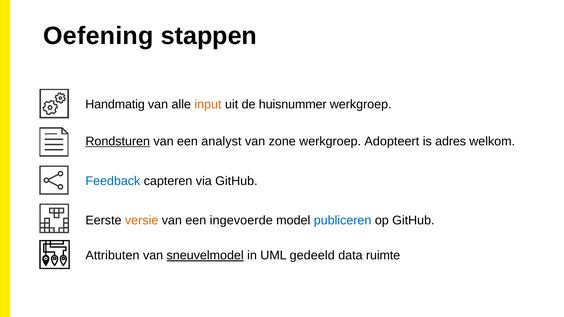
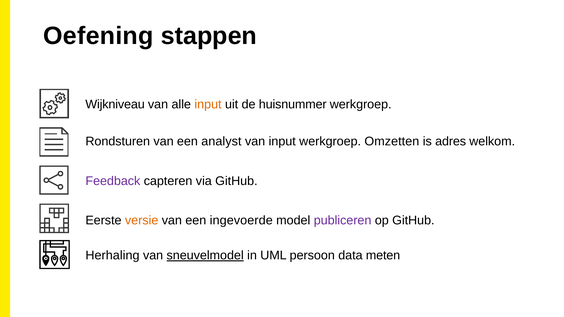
Handmatig: Handmatig -> Wijkniveau (115, 104)
Rondsturen underline: present -> none (118, 141)
van zone: zone -> input (282, 141)
Adopteert: Adopteert -> Omzetten (392, 141)
Feedback colour: blue -> purple (113, 181)
publiceren colour: blue -> purple (343, 221)
Attributen: Attributen -> Herhaling (112, 256)
gedeeld: gedeeld -> persoon (312, 256)
ruimte: ruimte -> meten (383, 256)
